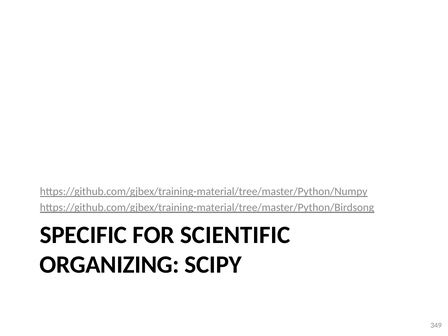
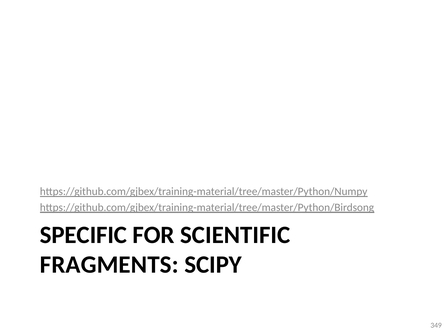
ORGANIZING: ORGANIZING -> FRAGMENTS (109, 265)
